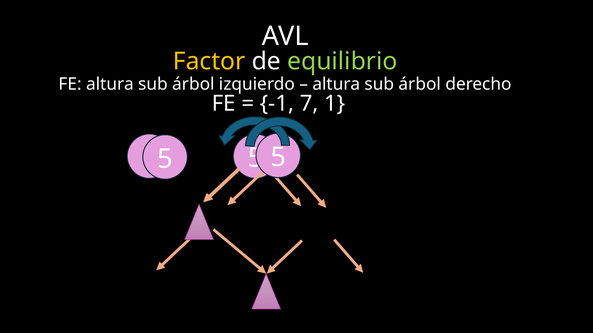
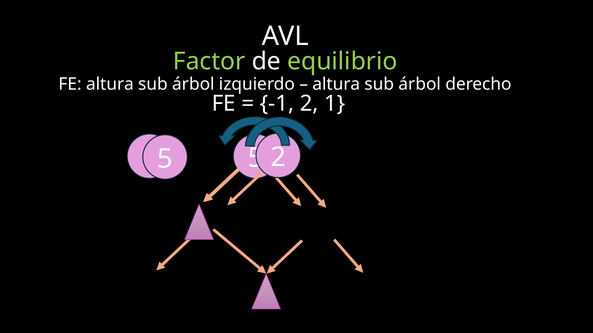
Factor colour: yellow -> light green (209, 61)
-1 7: 7 -> 2 (309, 104)
5: 5 -> 2 (278, 158)
